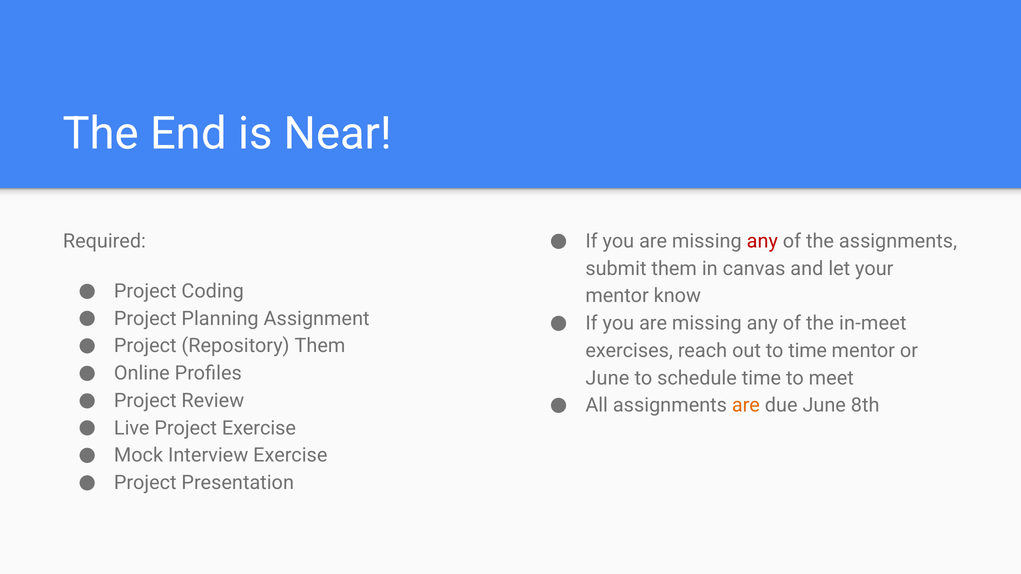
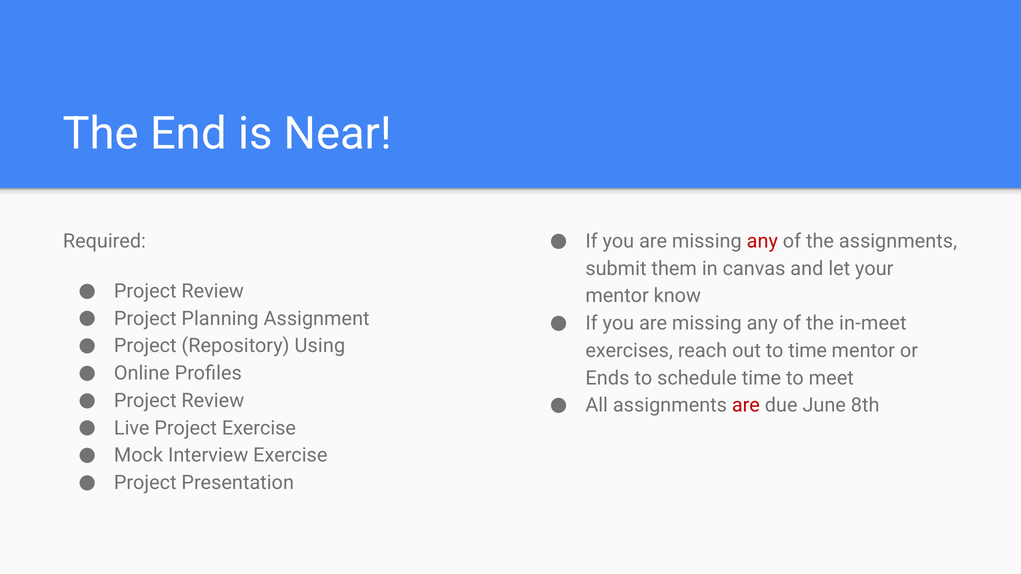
Coding: Coding -> Review (213, 291)
Repository Them: Them -> Using (320, 346)
June: June -> Ends (607, 378)
are colour: orange -> red (746, 406)
